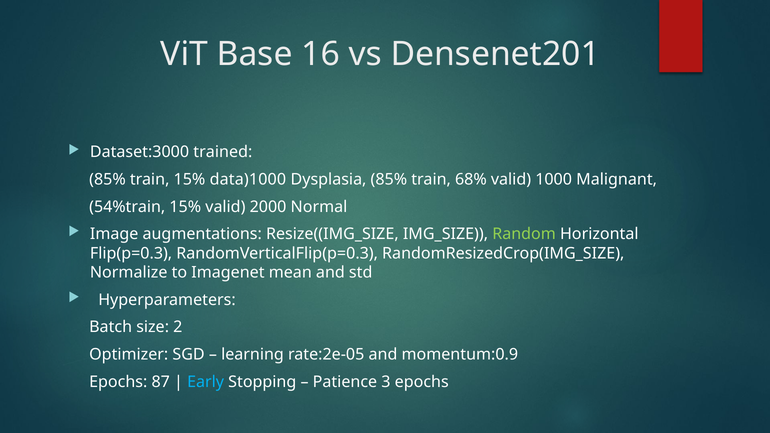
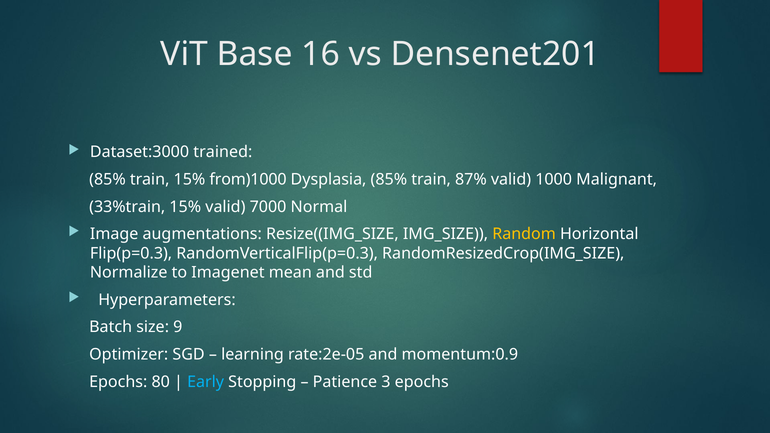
data)1000: data)1000 -> from)1000 (248, 179)
68%: 68% -> 87% (471, 179)
54%train: 54%train -> 33%train (127, 207)
2000: 2000 -> 7000 (268, 207)
Random colour: light green -> yellow (524, 234)
2: 2 -> 9 (178, 327)
87: 87 -> 80 (161, 382)
